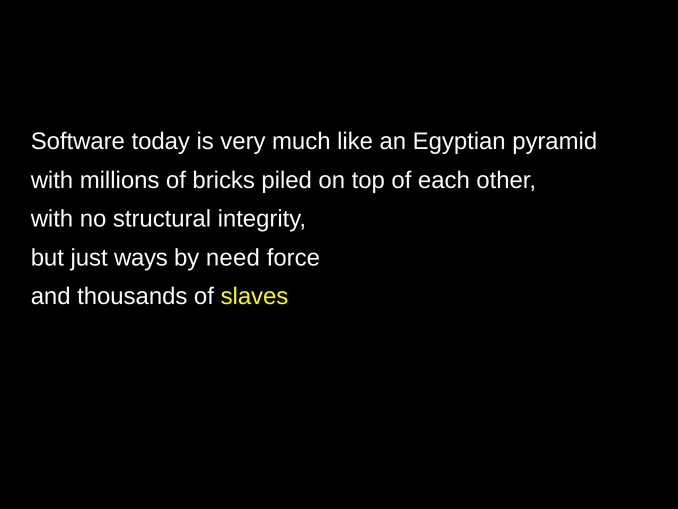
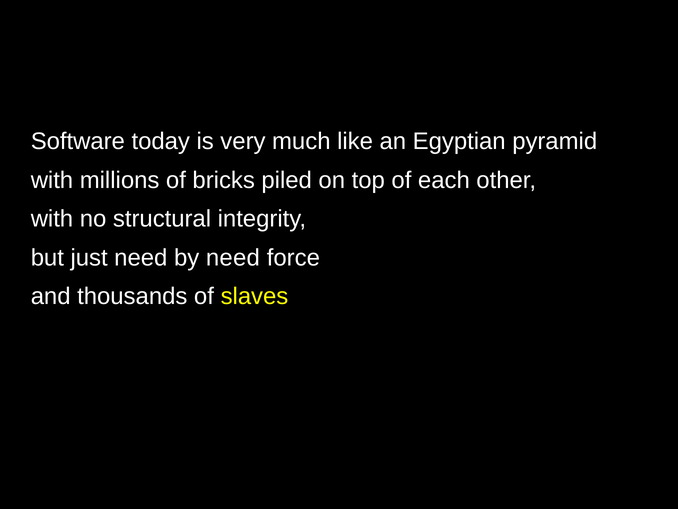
just ways: ways -> need (141, 258)
